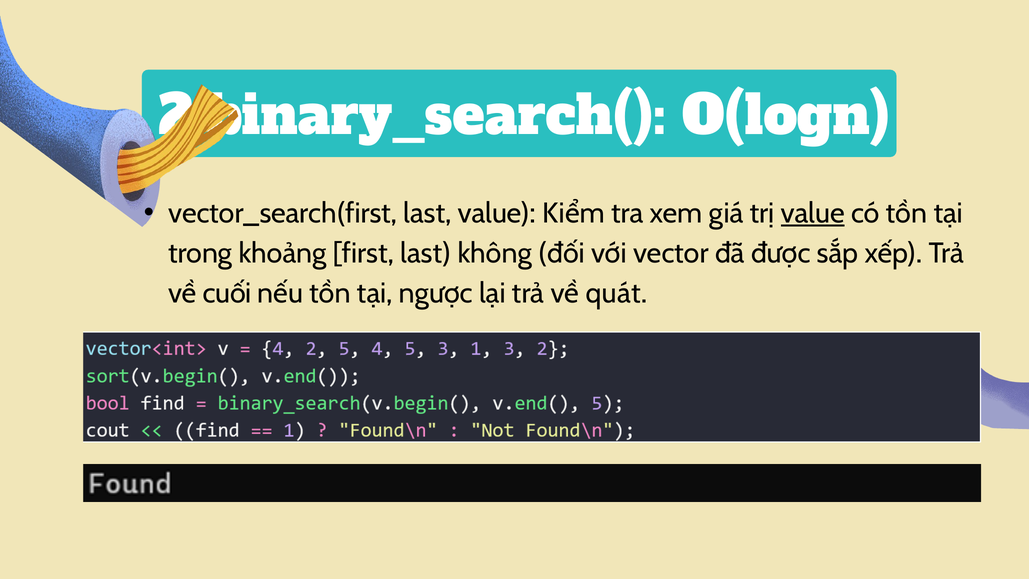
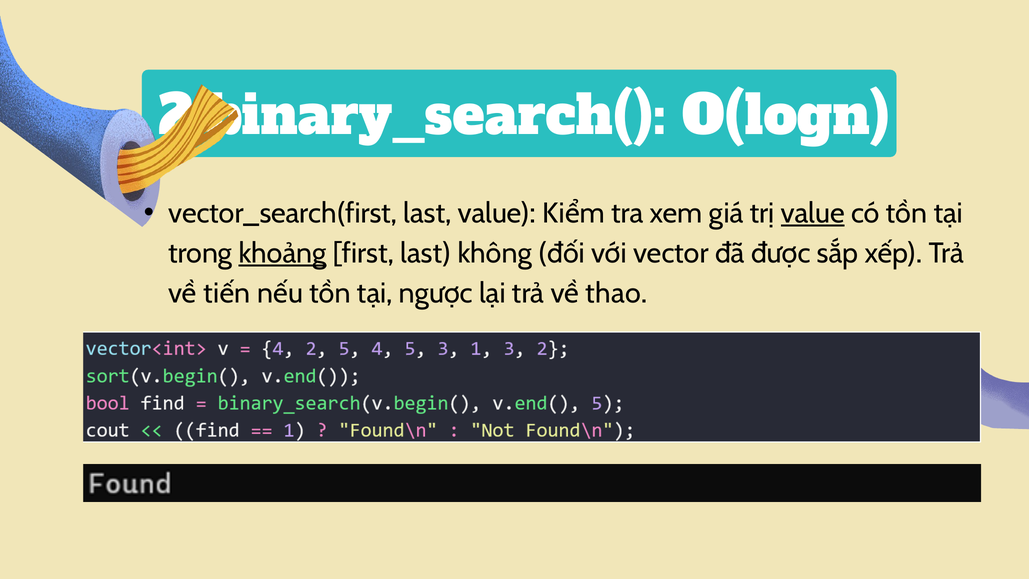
khoảng underline: none -> present (283, 253)
cuối: cuối -> tiến (227, 293)
quát: quát -> thao (616, 293)
